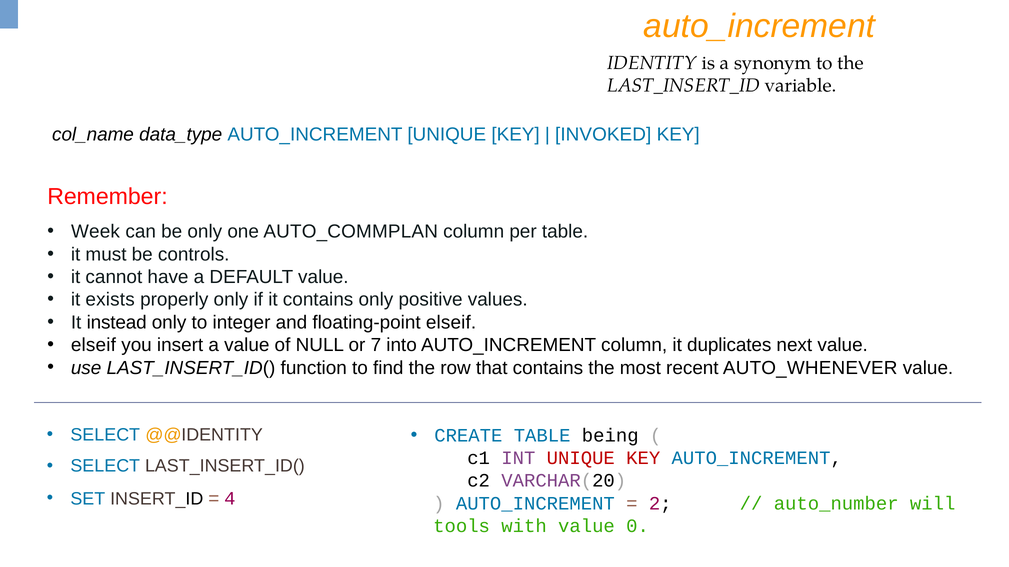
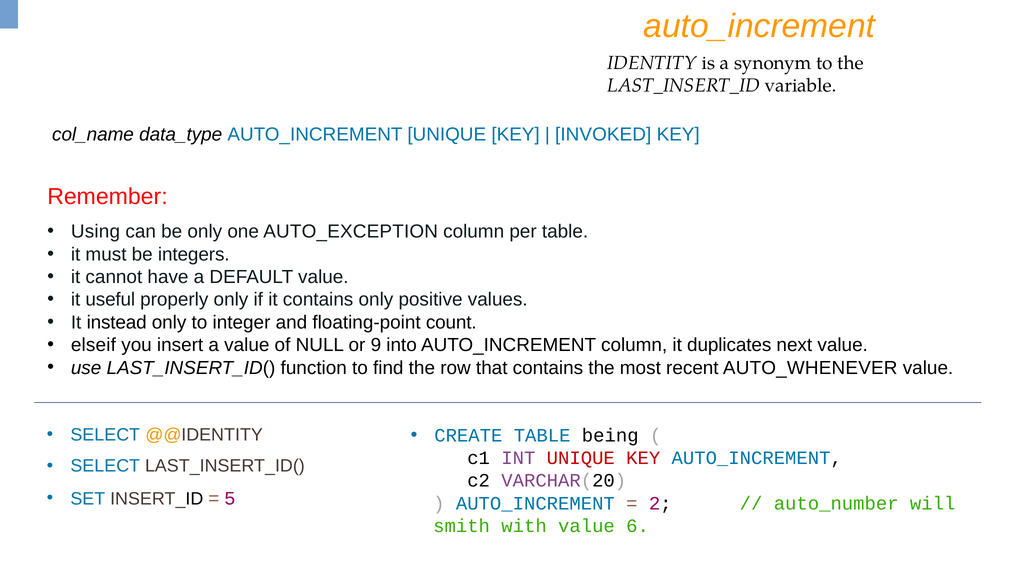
Week: Week -> Using (95, 232)
AUTO_COMMPLAN: AUTO_COMMPLAN -> AUTO_EXCEPTION (351, 232)
controls: controls -> integers (194, 255)
exists: exists -> useful (110, 300)
floating-point elseif: elseif -> count (451, 323)
7: 7 -> 9 (376, 345)
4: 4 -> 5 (230, 499)
tools: tools -> smith (462, 527)
0: 0 -> 6 (638, 527)
